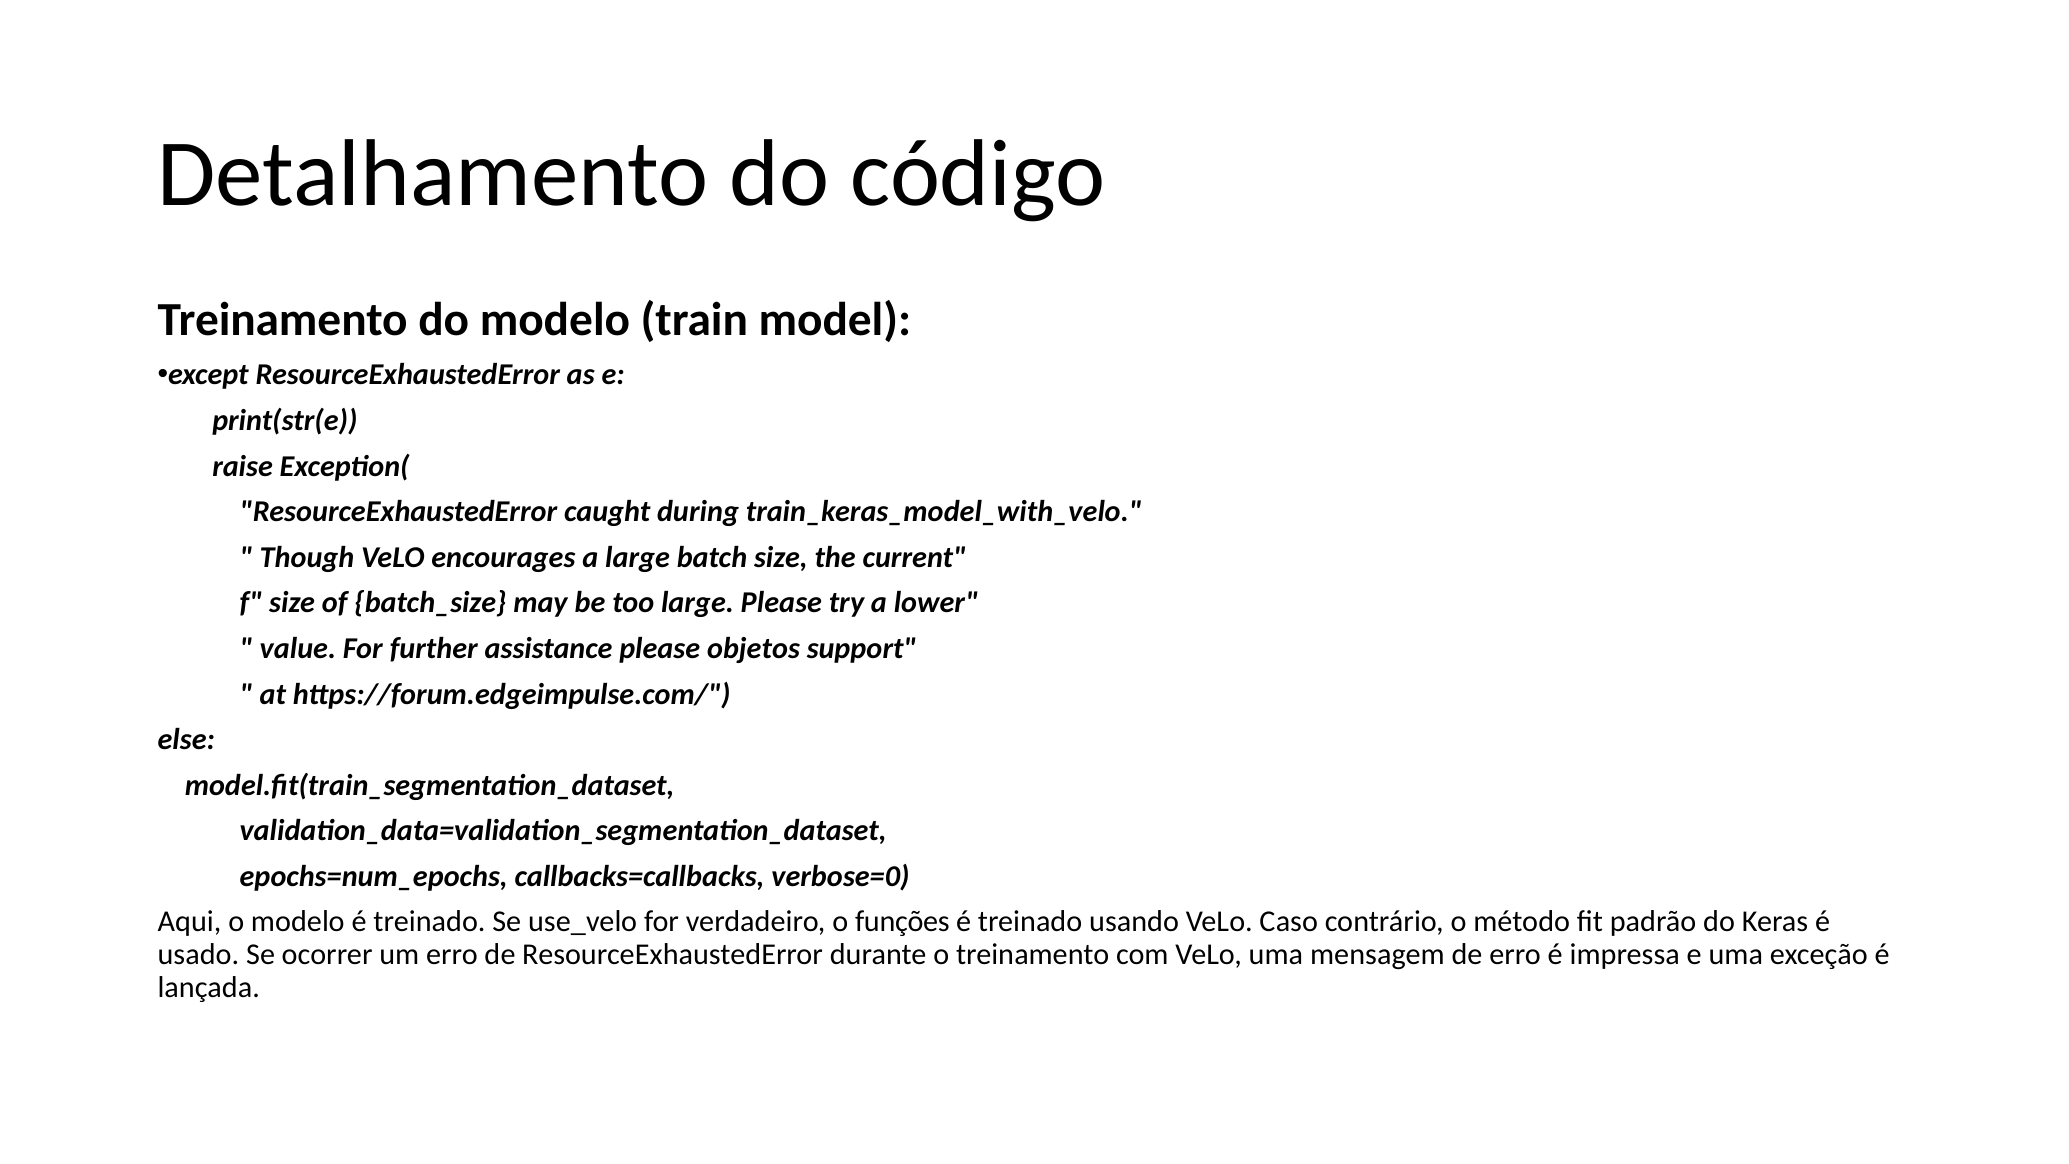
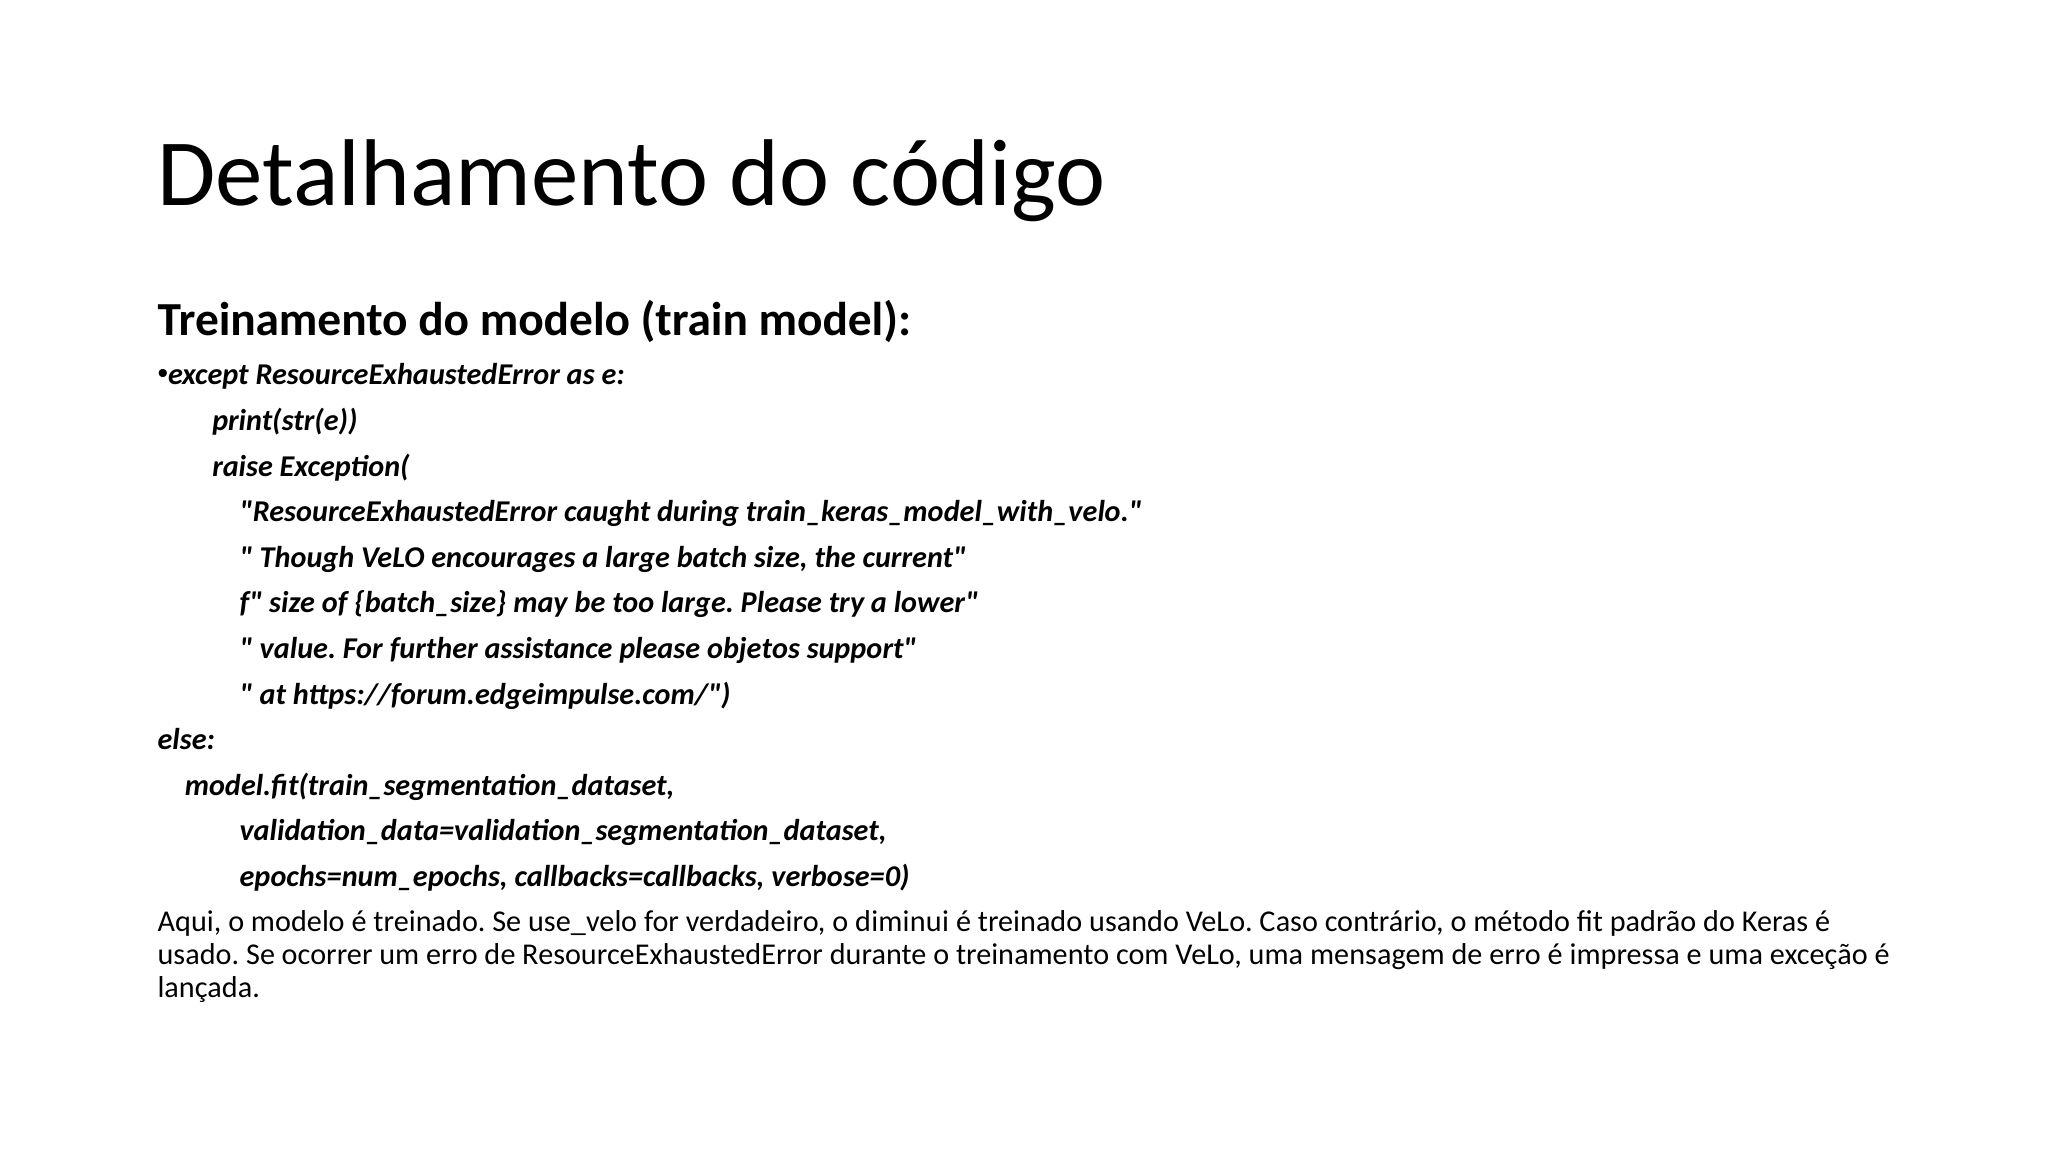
funções: funções -> diminui (902, 922)
